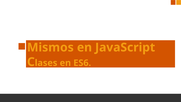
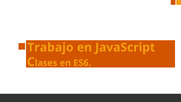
Mismos: Mismos -> Trabajo (50, 47)
